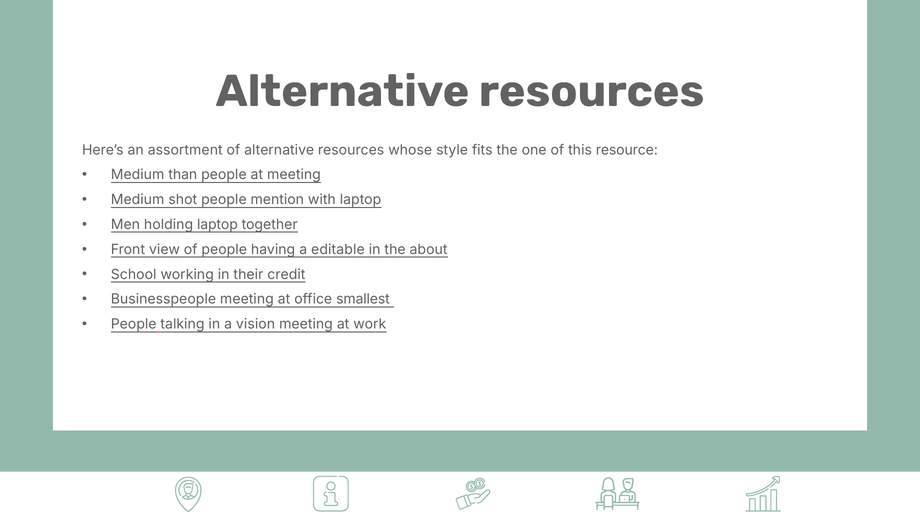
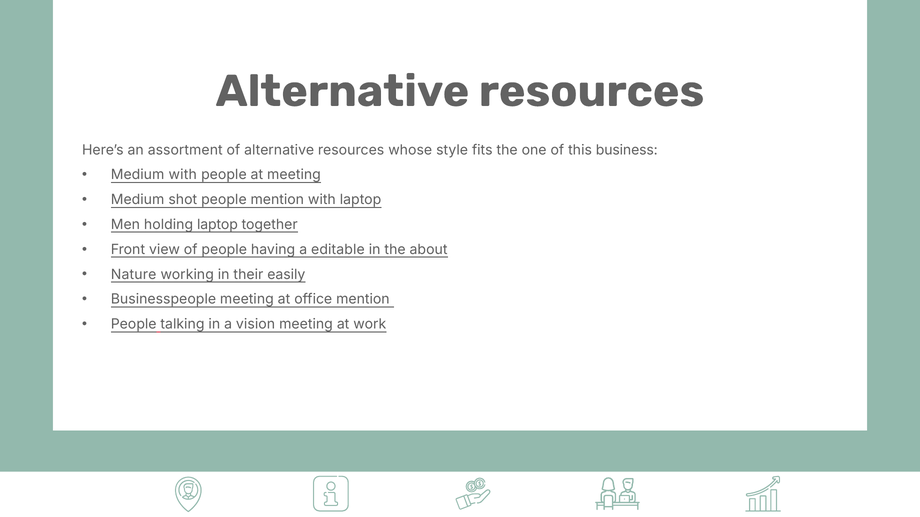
resource: resource -> business (627, 150)
Medium than: than -> with (183, 175)
School: School -> Nature (134, 275)
credit: credit -> easily (286, 275)
office smallest: smallest -> mention (363, 300)
